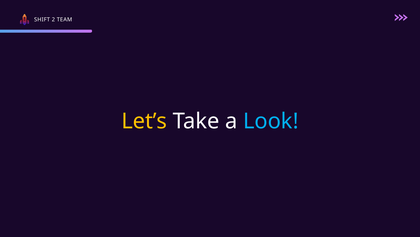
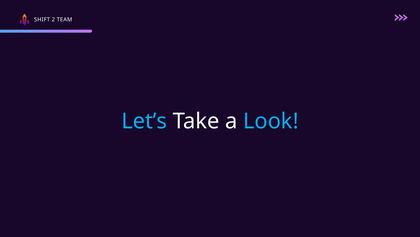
Let’s colour: yellow -> light blue (144, 121)
